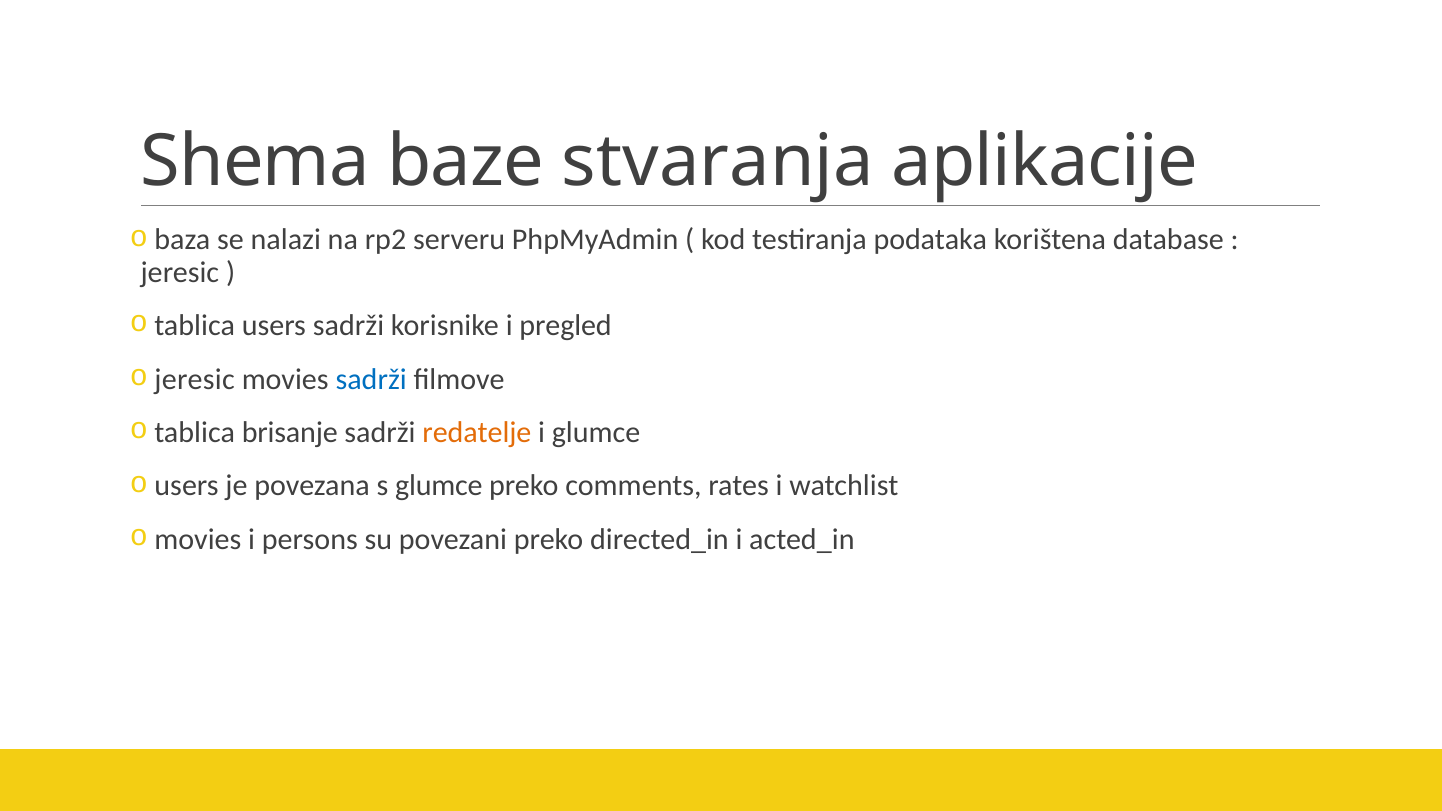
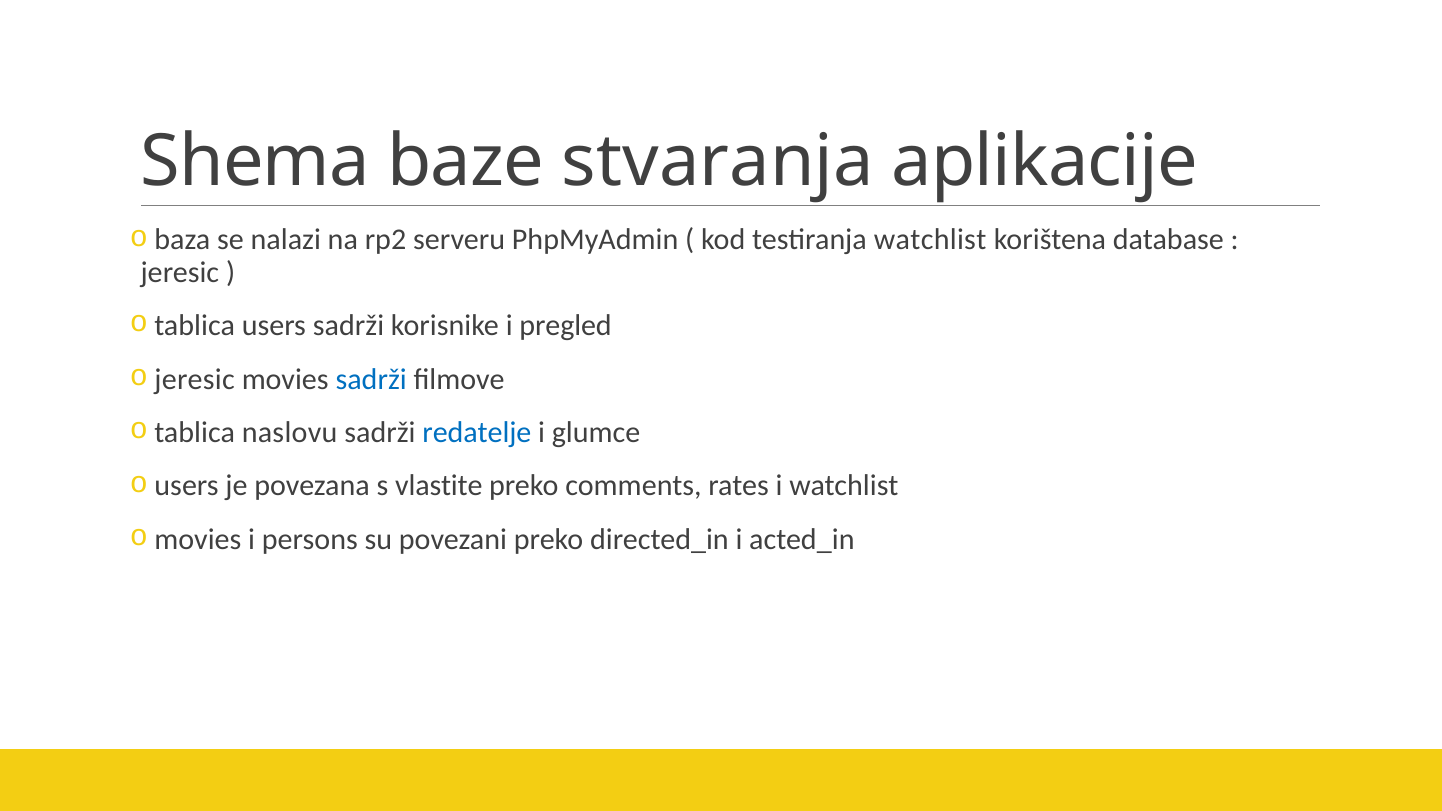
testiranja podataka: podataka -> watchlist (930, 240)
brisanje: brisanje -> naslovu (290, 433)
redatelje colour: orange -> blue (477, 433)
s glumce: glumce -> vlastite (439, 486)
